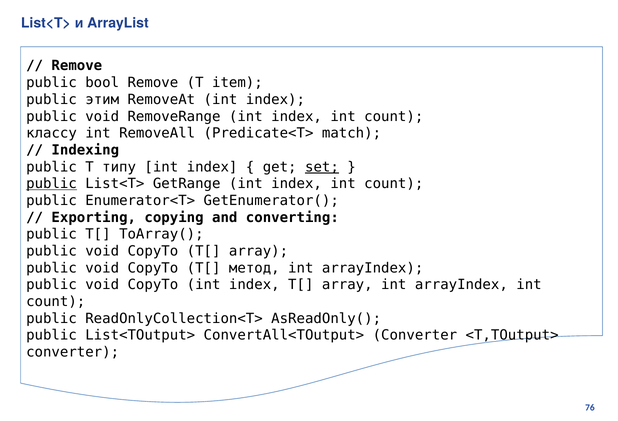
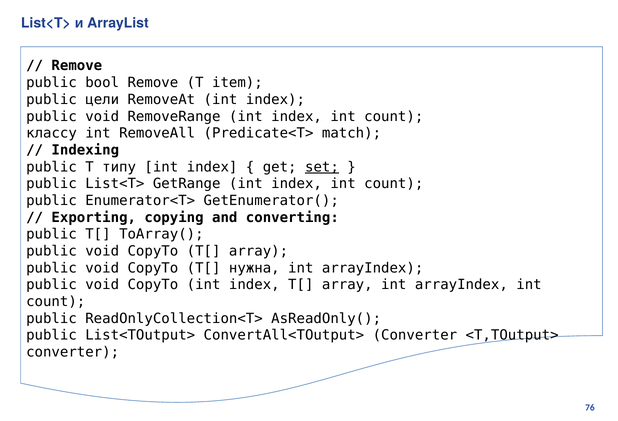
этим: этим -> цели (102, 100)
public underline: present -> none (52, 184)
метод: метод -> нужна (254, 268)
